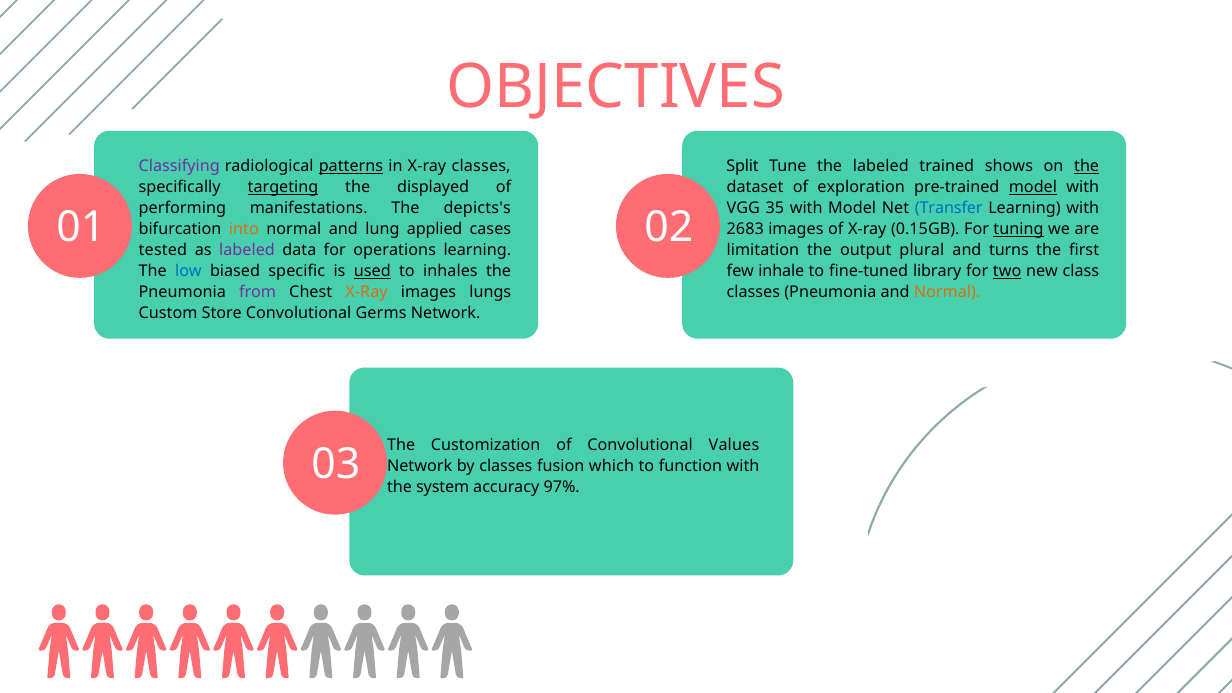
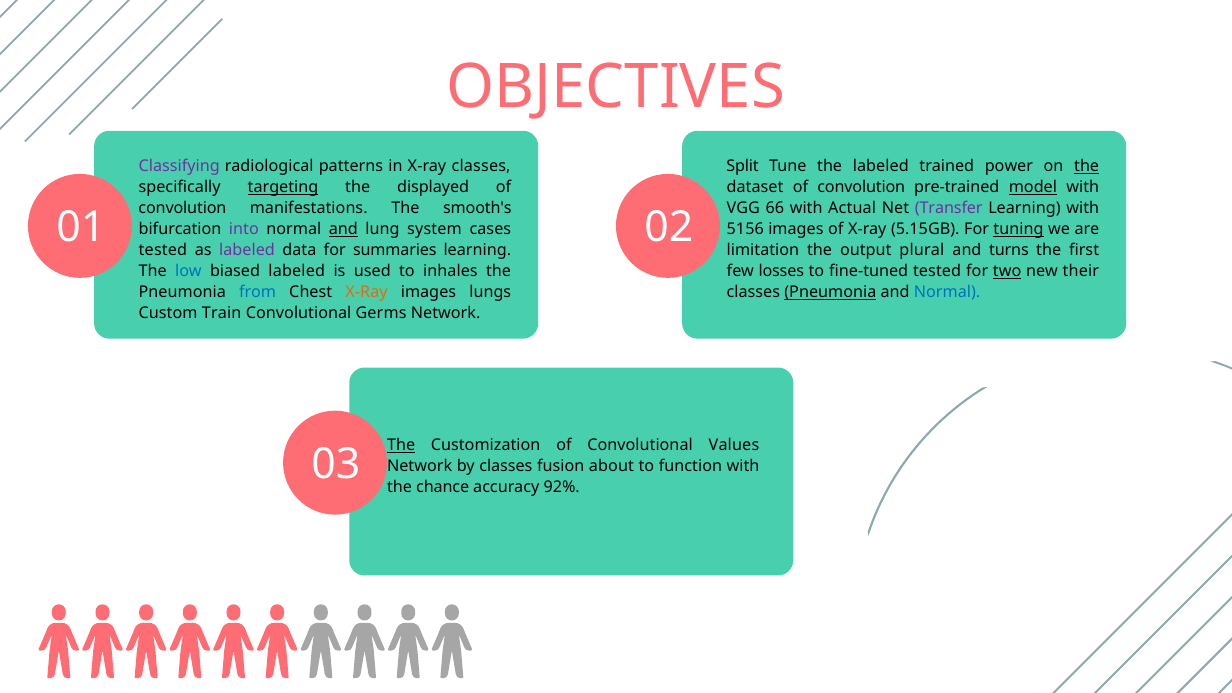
patterns underline: present -> none (351, 167)
shows: shows -> power (1009, 167)
dataset of exploration: exploration -> convolution (861, 188)
performing: performing -> convolution (182, 209)
depicts's: depicts's -> smooth's (477, 209)
35: 35 -> 66 (775, 209)
with Model: Model -> Actual (852, 209)
Transfer colour: blue -> purple (949, 209)
into colour: orange -> purple (244, 230)
and underline: none -> present (343, 230)
applied: applied -> system (435, 230)
2683: 2683 -> 5156 (745, 230)
0.15GB: 0.15GB -> 5.15GB (925, 230)
operations: operations -> summaries (395, 251)
biased specific: specific -> labeled (297, 272)
used underline: present -> none (372, 272)
inhale: inhale -> losses (781, 272)
fine-tuned library: library -> tested (937, 272)
class: class -> their (1081, 272)
from colour: purple -> blue (258, 293)
Pneumonia underline: none -> present (830, 293)
Normal colour: orange -> blue (947, 293)
Store: Store -> Train (222, 314)
The underline: none -> present (401, 445)
which: which -> about (611, 466)
system: system -> chance (443, 487)
97%: 97% -> 92% (562, 487)
